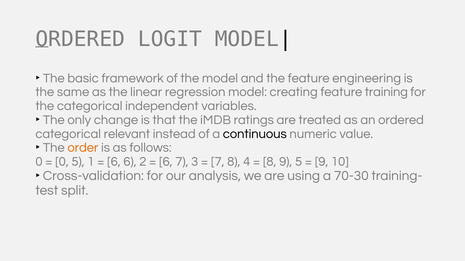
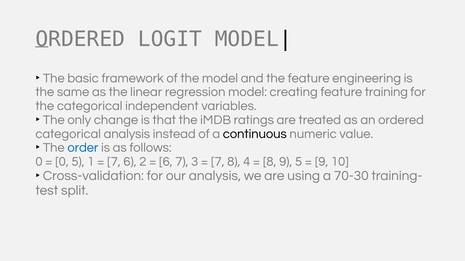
categorical relevant: relevant -> analysis (127, 134)
order colour: orange -> blue (83, 148)
6: 6 -> 7 (114, 162)
